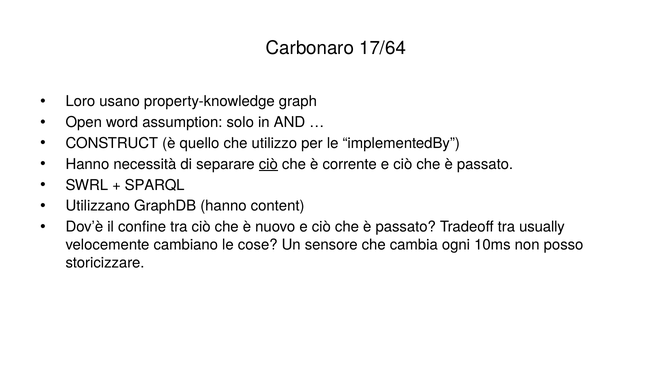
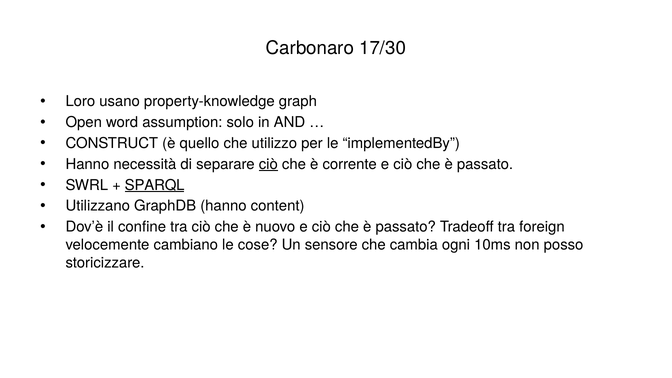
17/64: 17/64 -> 17/30 (383, 48)
SPARQL underline: none -> present (155, 185)
usually: usually -> foreign (542, 227)
